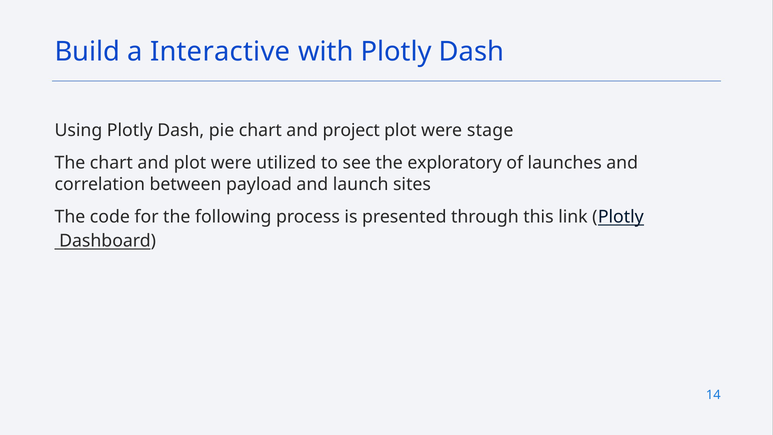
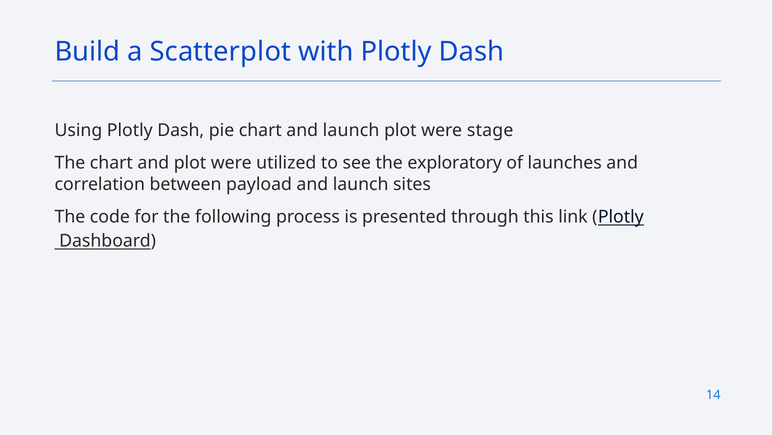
Interactive: Interactive -> Scatterplot (220, 52)
chart and project: project -> launch (351, 130)
